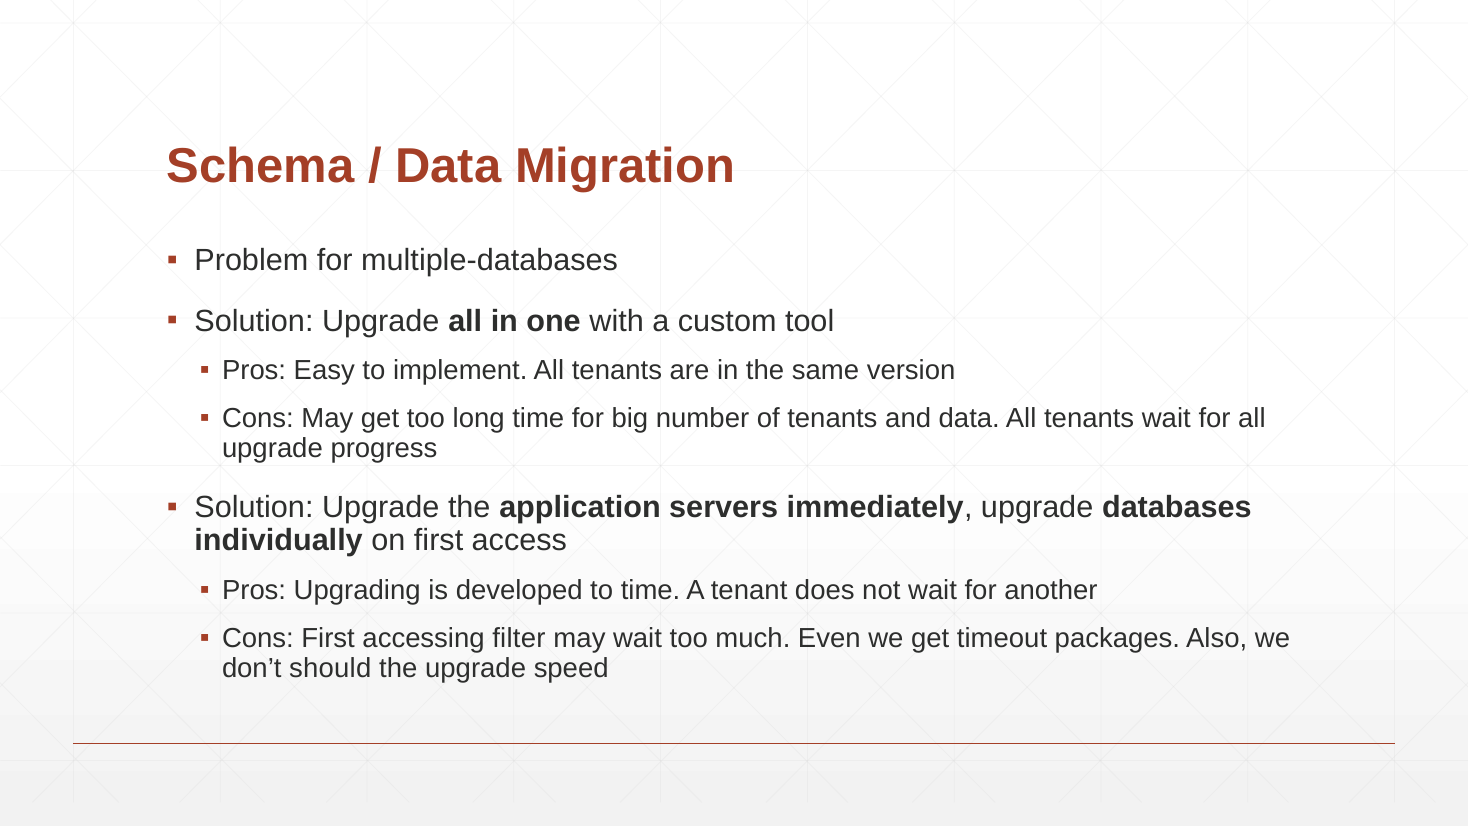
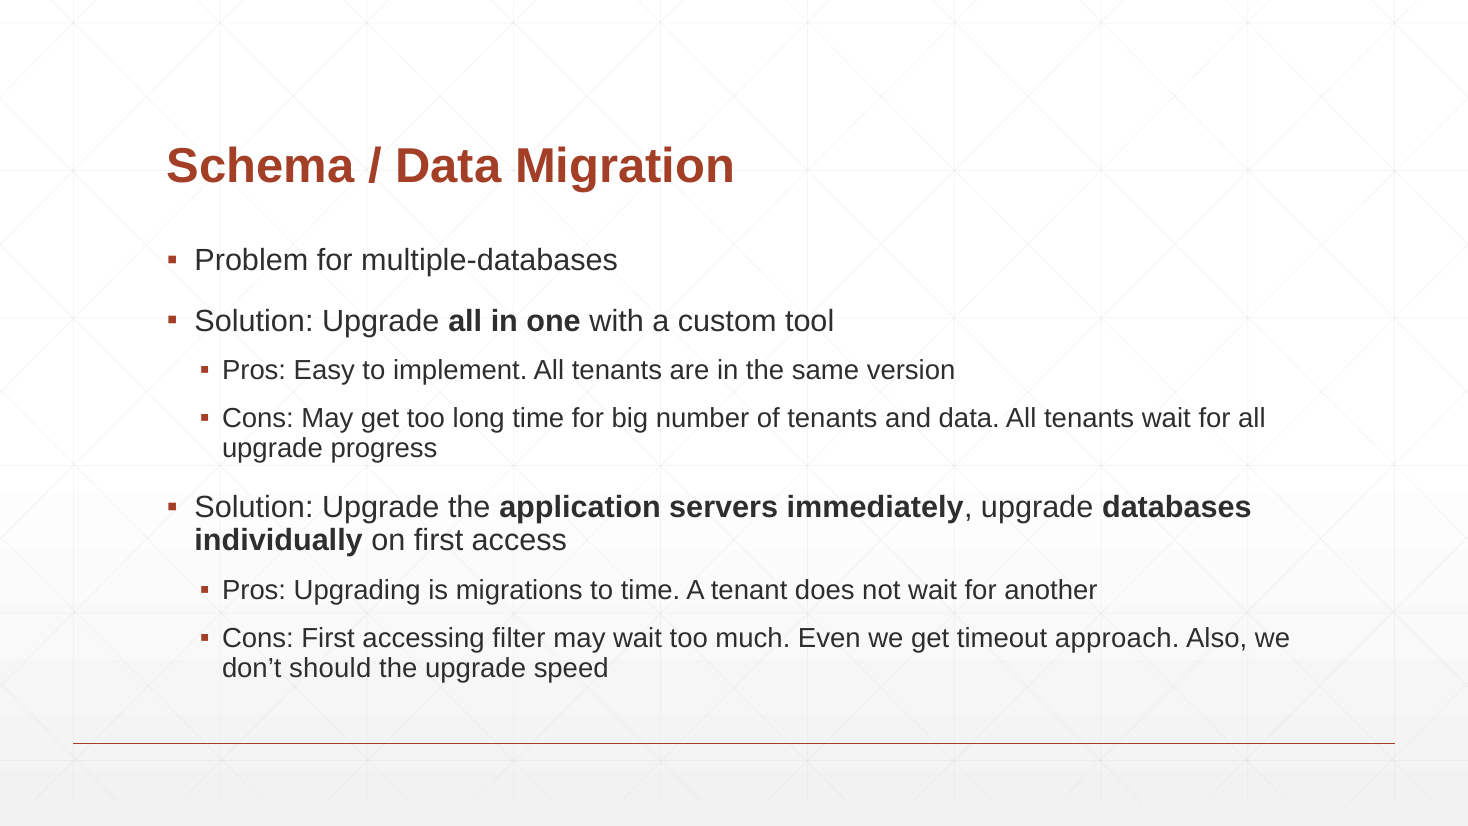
developed: developed -> migrations (519, 590)
packages: packages -> approach (1117, 638)
